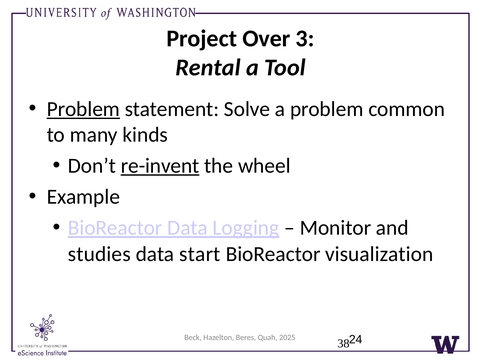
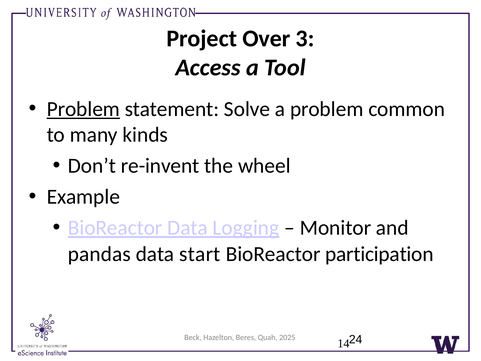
Rental: Rental -> Access (208, 67)
re-invent underline: present -> none (160, 166)
studies: studies -> pandas (99, 254)
visualization: visualization -> participation (379, 254)
38: 38 -> 14 (343, 343)
